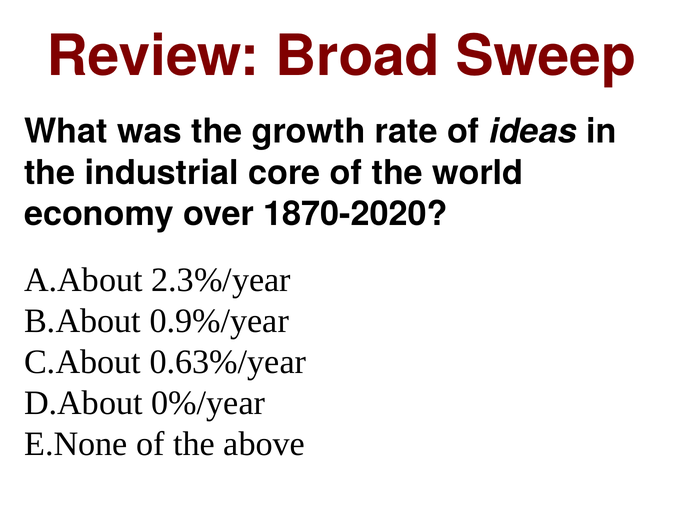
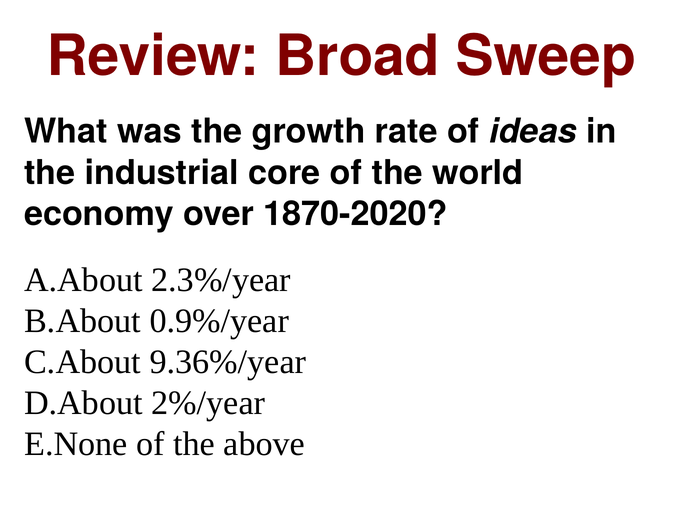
0.63%/year: 0.63%/year -> 9.36%/year (228, 362)
0%/year: 0%/year -> 2%/year (208, 403)
